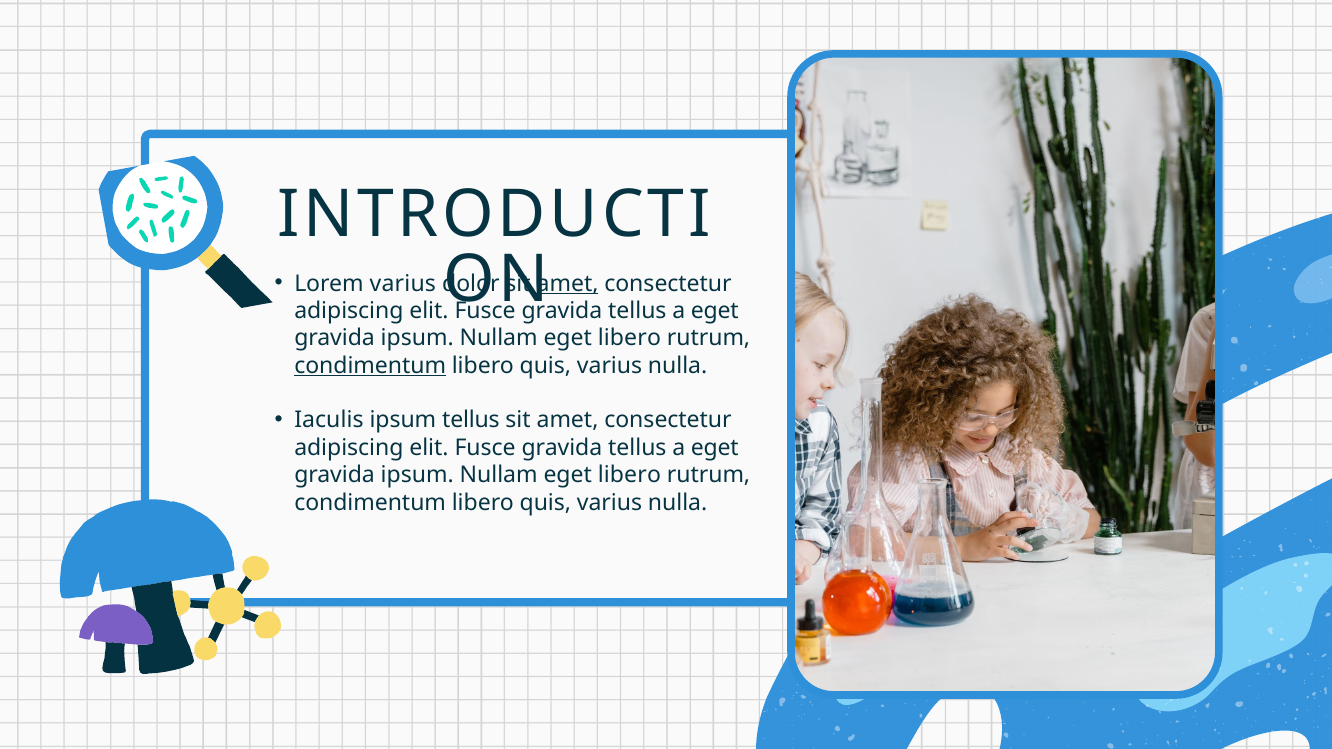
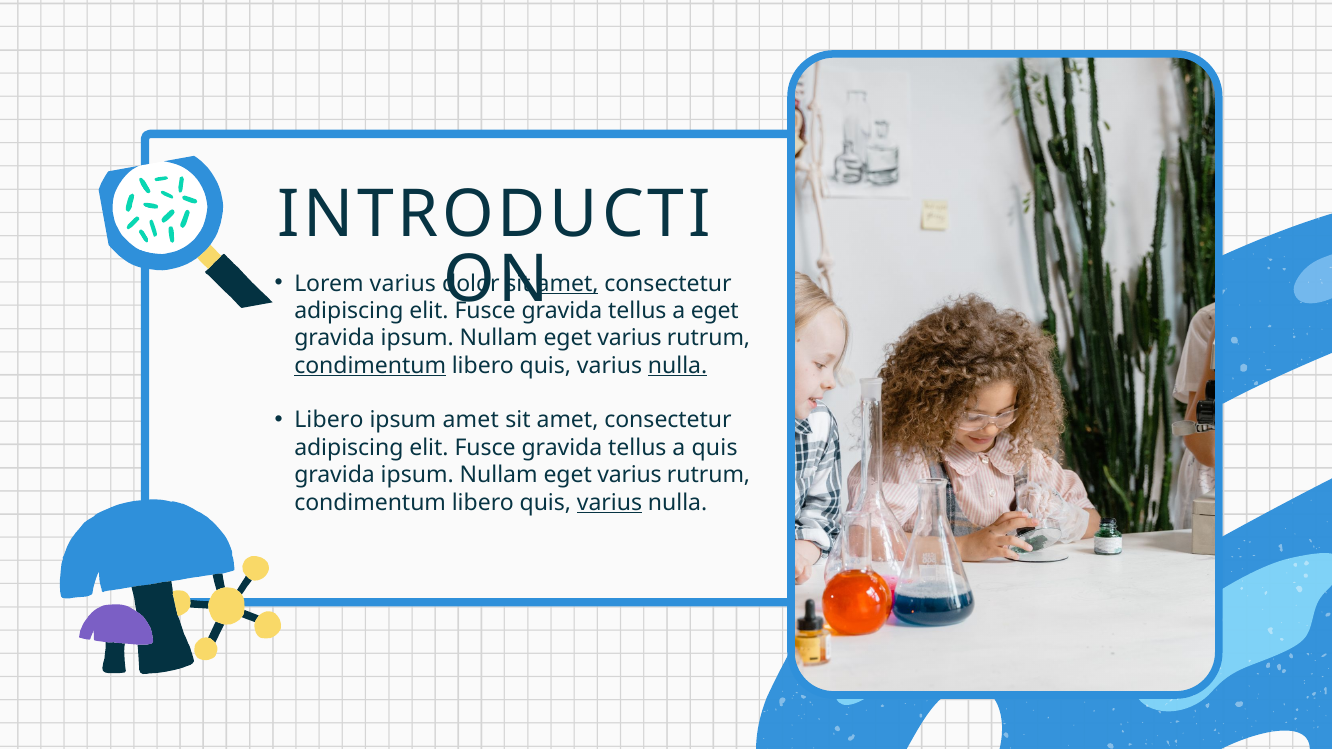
libero: libero -> varius (630, 338)
nulla underline: none -> present (678, 366)
Iaculis: Iaculis -> Libero (329, 420)
ipsum tellus: tellus -> amet (471, 420)
eget: eget -> quis (715, 448)
libero: libero -> varius (630, 475)
varius underline: none -> present (610, 503)
